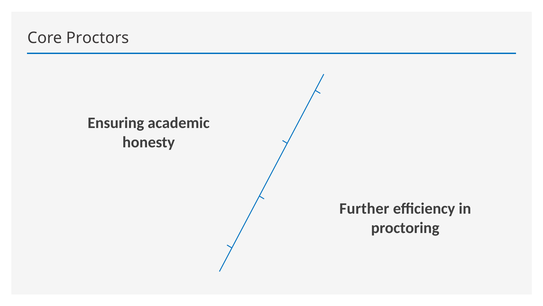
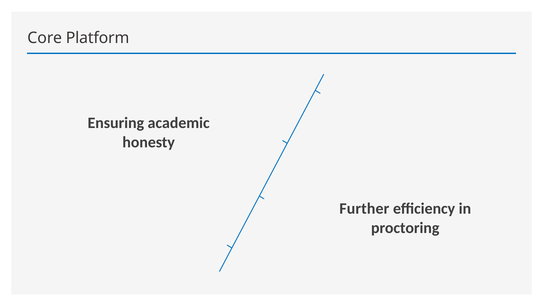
Proctors: Proctors -> Platform (98, 38)
